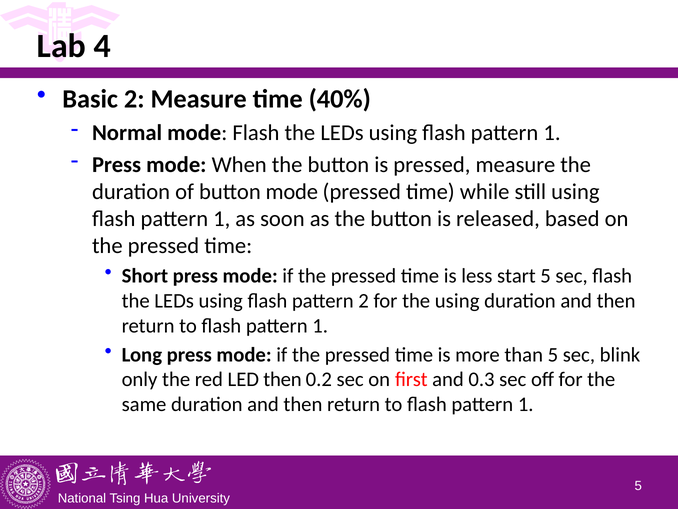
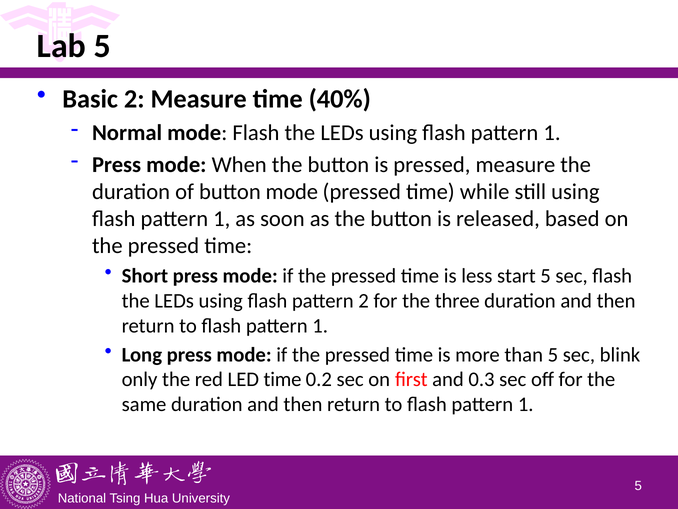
Lab 4: 4 -> 5 (102, 46)
the using: using -> three (457, 301)
LED then: then -> time (283, 379)
